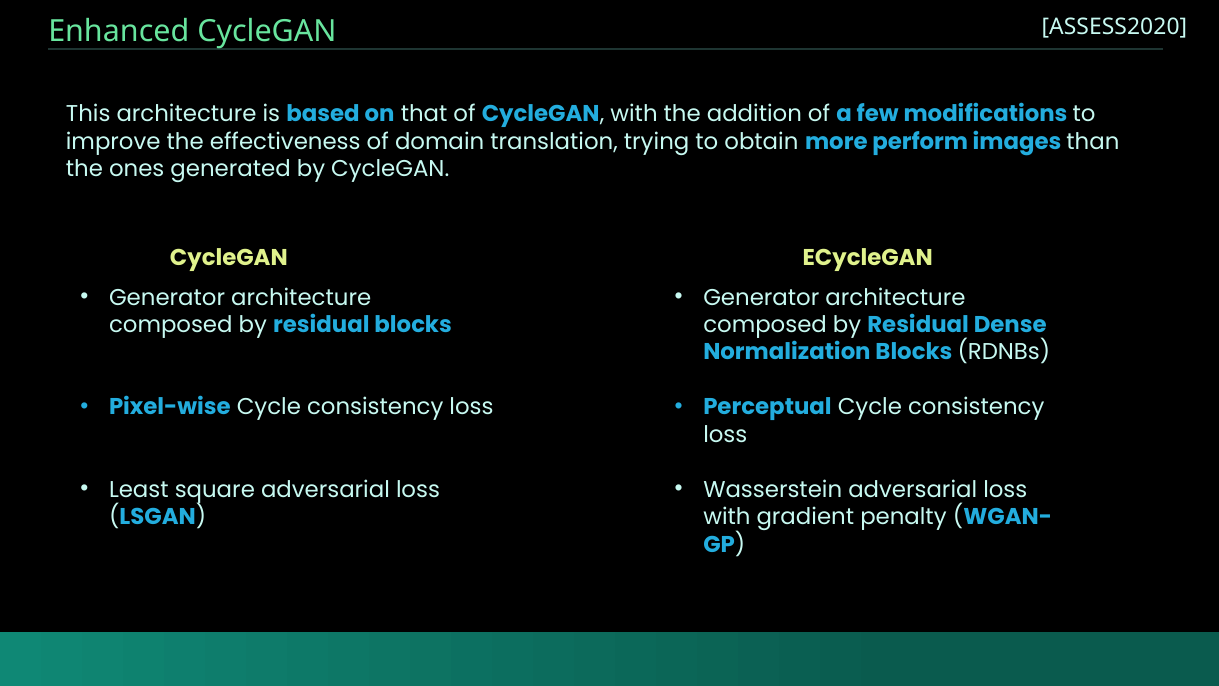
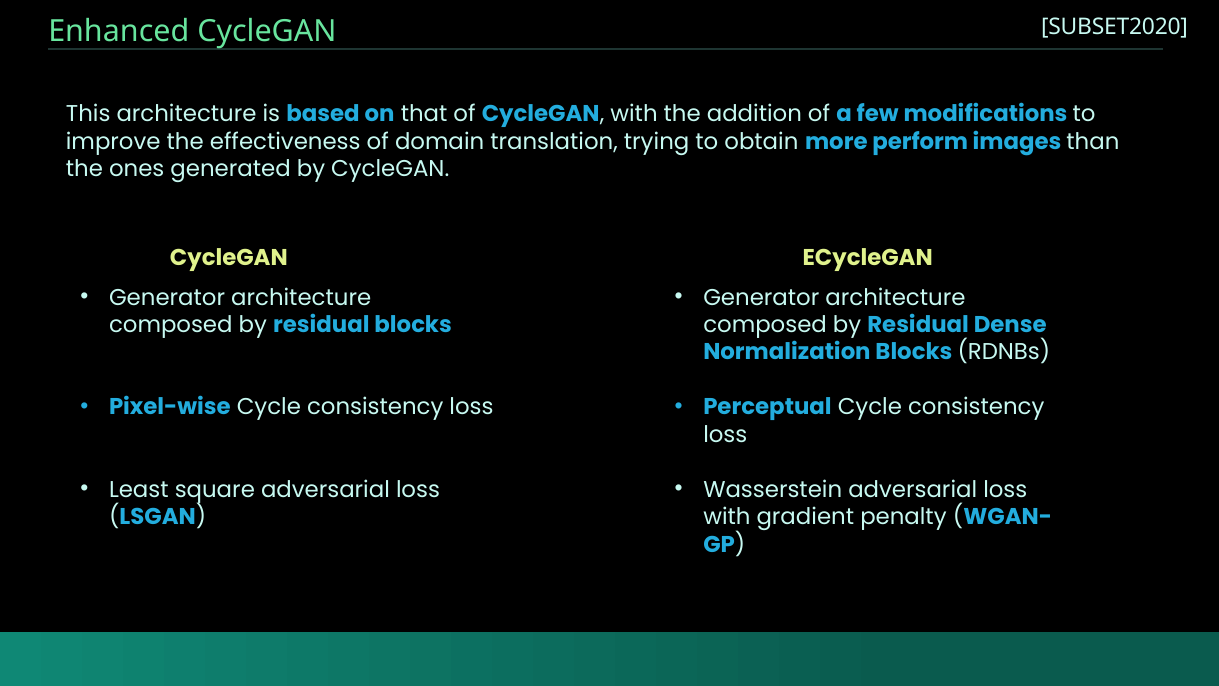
ASSESS2020: ASSESS2020 -> SUBSET2020 (1115, 27)
